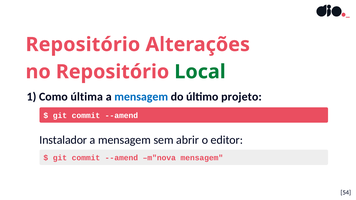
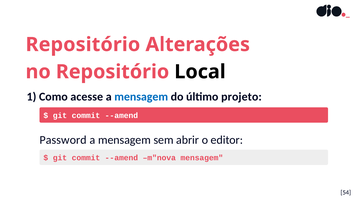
Local colour: green -> black (200, 72)
última: última -> acesse (87, 97)
Instalador: Instalador -> Password (63, 140)
